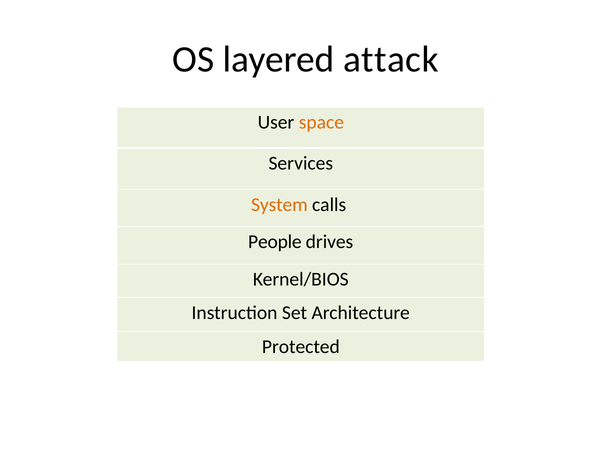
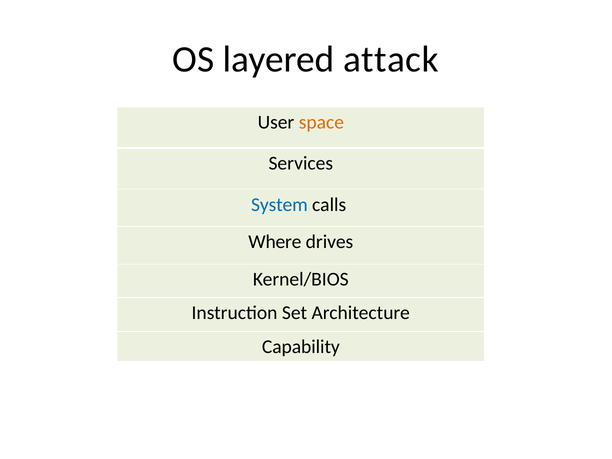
System colour: orange -> blue (279, 205)
People: People -> Where (275, 242)
Protected: Protected -> Capability (301, 347)
